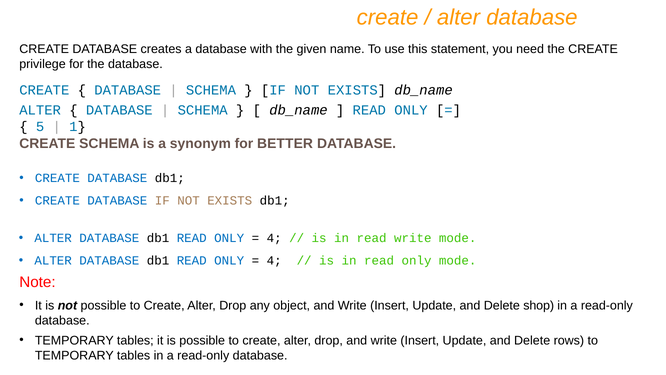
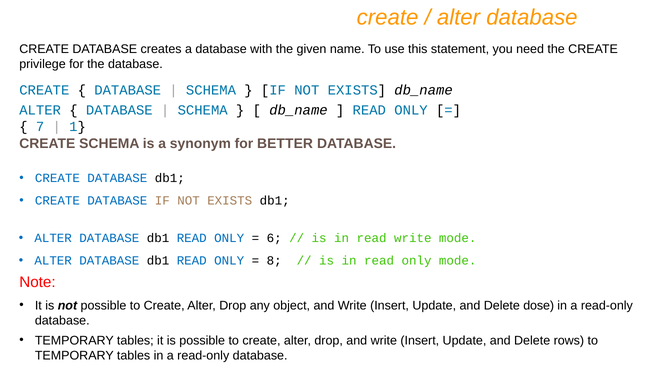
5: 5 -> 7 (40, 127)
4: 4 -> 6 (274, 238)
4: 4 -> 8 (274, 260)
shop: shop -> dose (539, 305)
